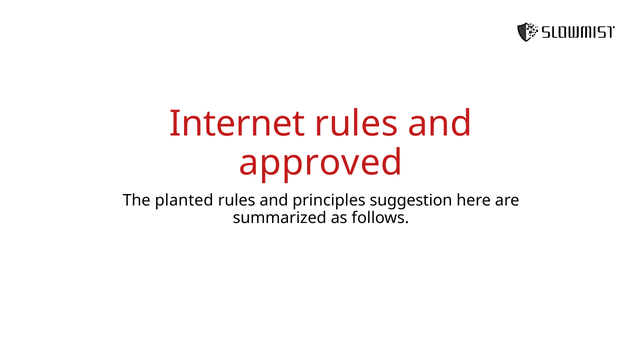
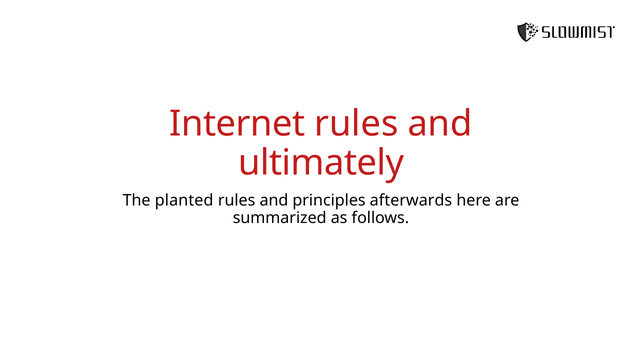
approved: approved -> ultimately (321, 163)
suggestion: suggestion -> afterwards (411, 201)
